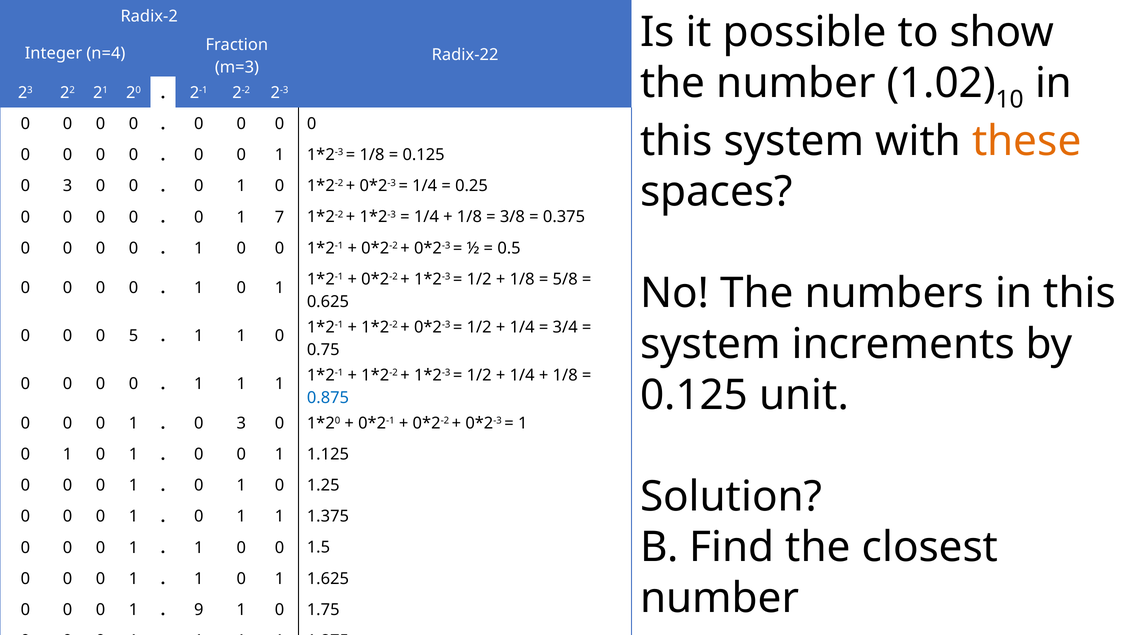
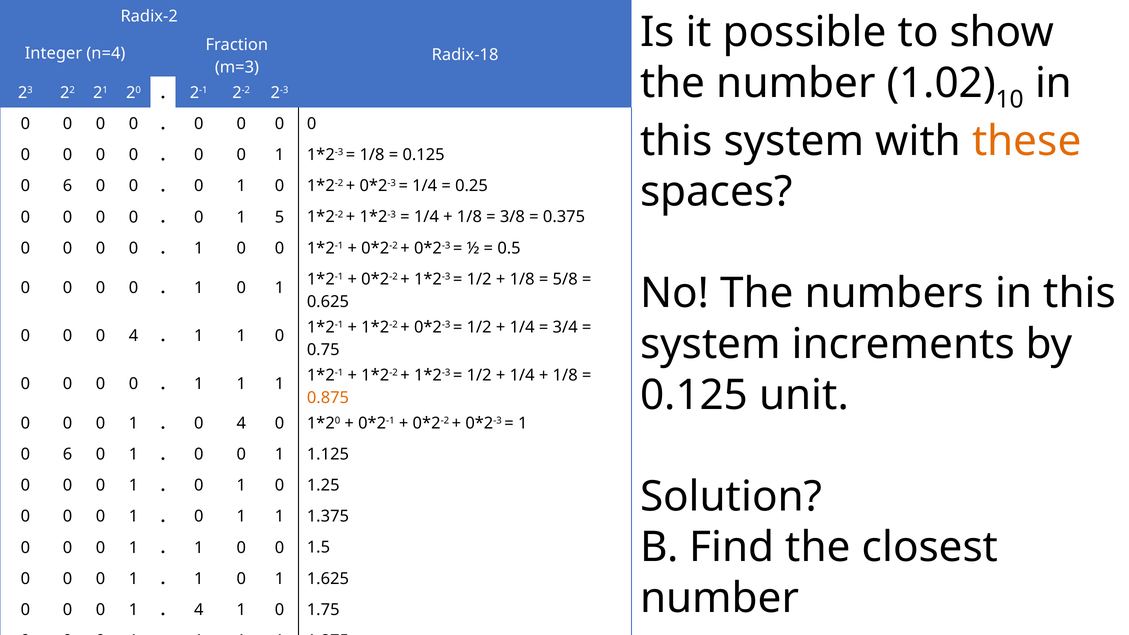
Radix-22: Radix-22 -> Radix-18 (465, 55)
3: 3 -> 6 (67, 186)
7: 7 -> 5 (280, 217)
0 0 5: 5 -> 4 (133, 336)
0.875 colour: blue -> orange (328, 398)
3: 3 -> 4 (241, 423)
1: 1 -> 6 (67, 454)
9: 9 -> 4 (199, 610)
